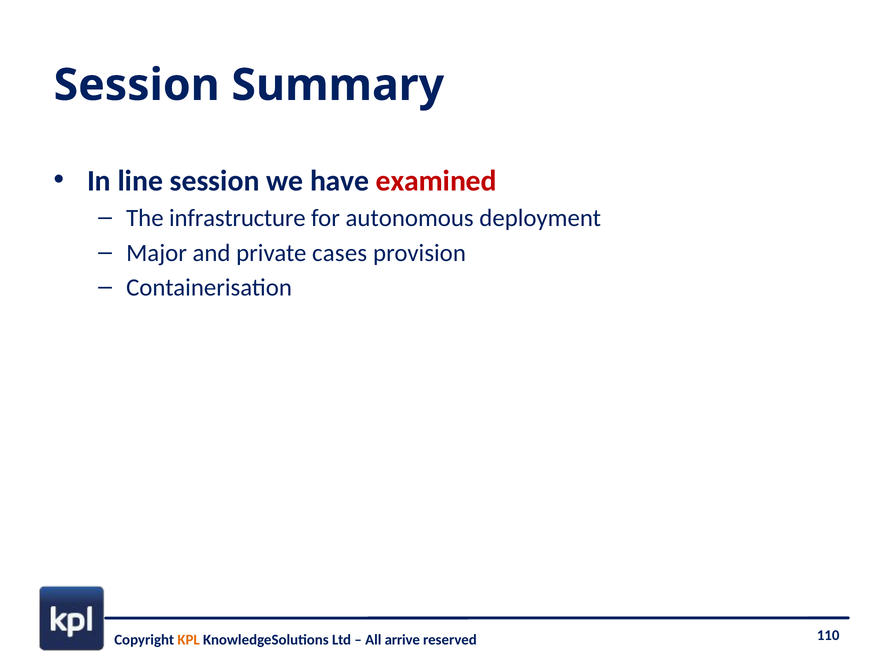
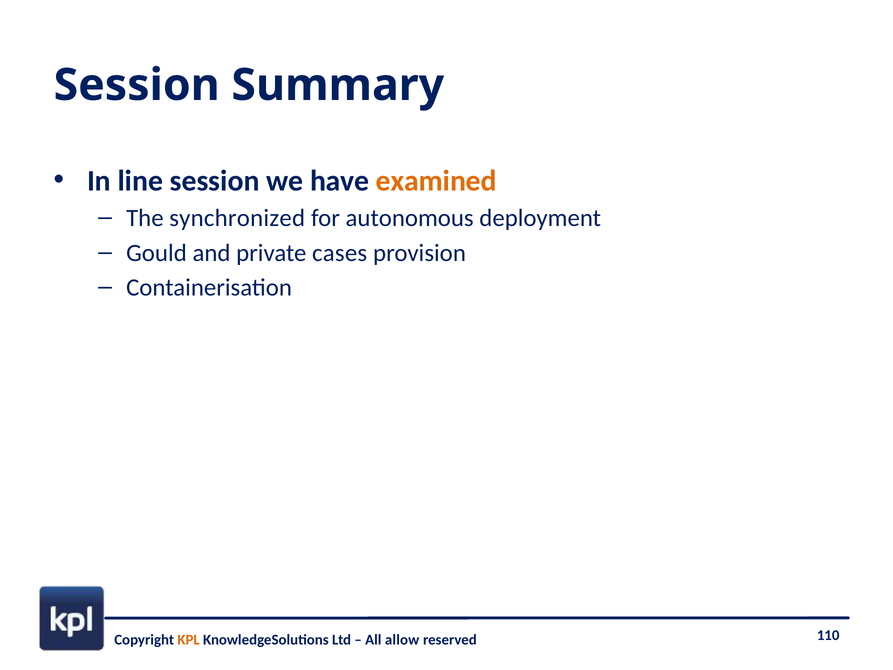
examined colour: red -> orange (436, 181)
infrastructure: infrastructure -> synchronized (237, 218)
Major: Major -> Gould (157, 253)
arrive: arrive -> allow (402, 639)
